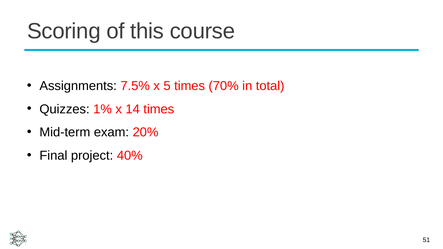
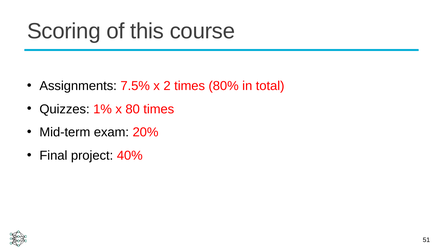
5: 5 -> 2 (167, 86)
70%: 70% -> 80% (224, 86)
14: 14 -> 80 (133, 109)
